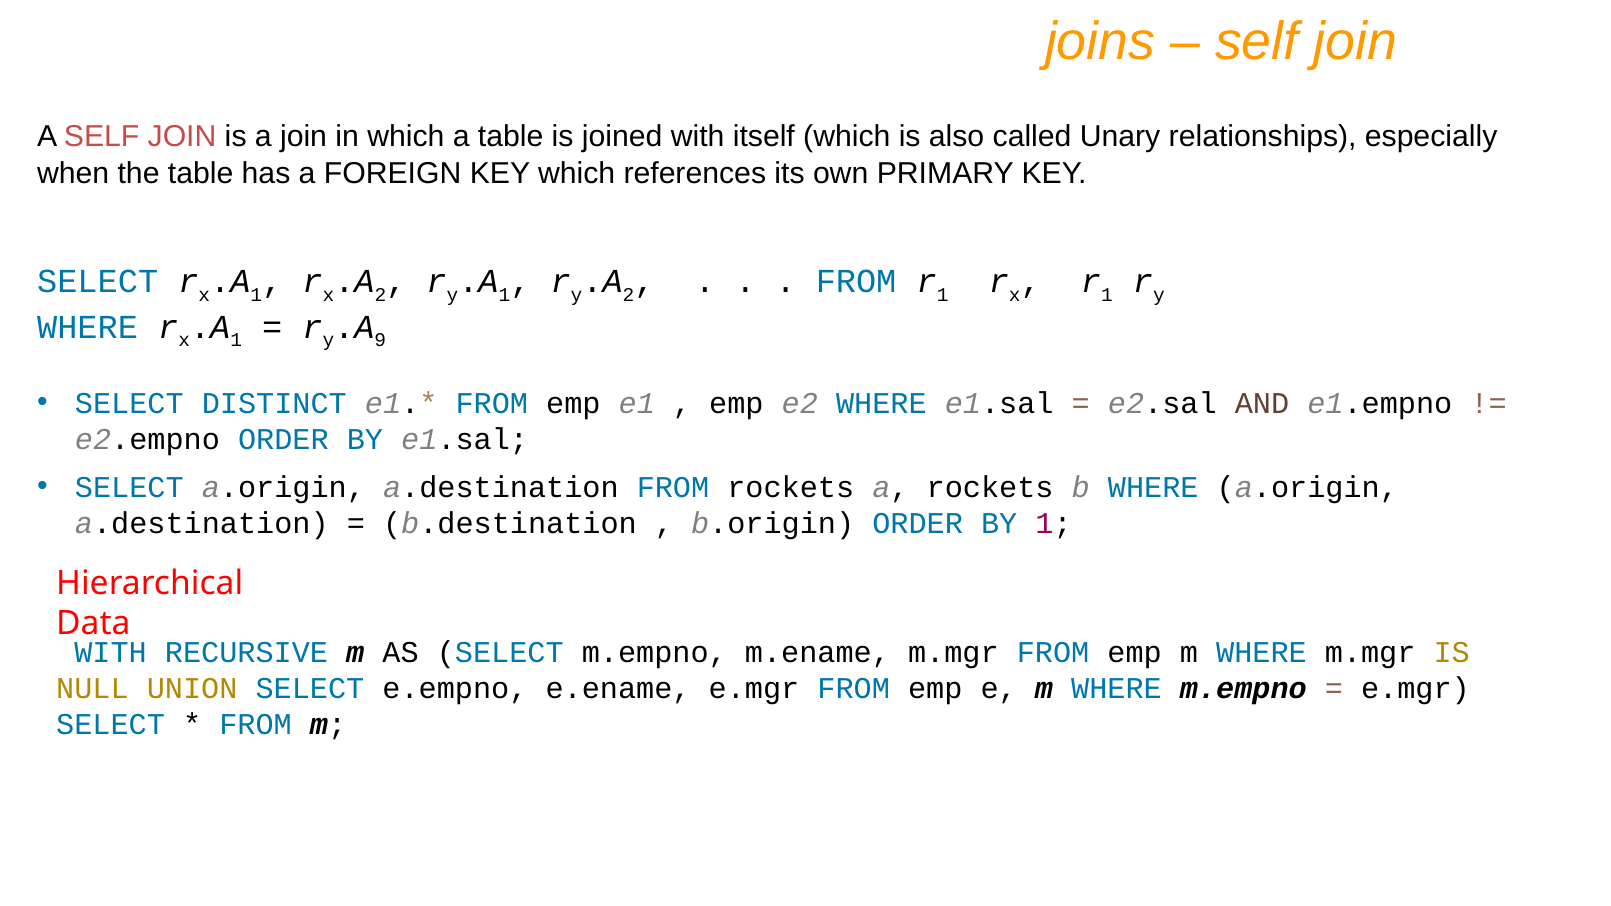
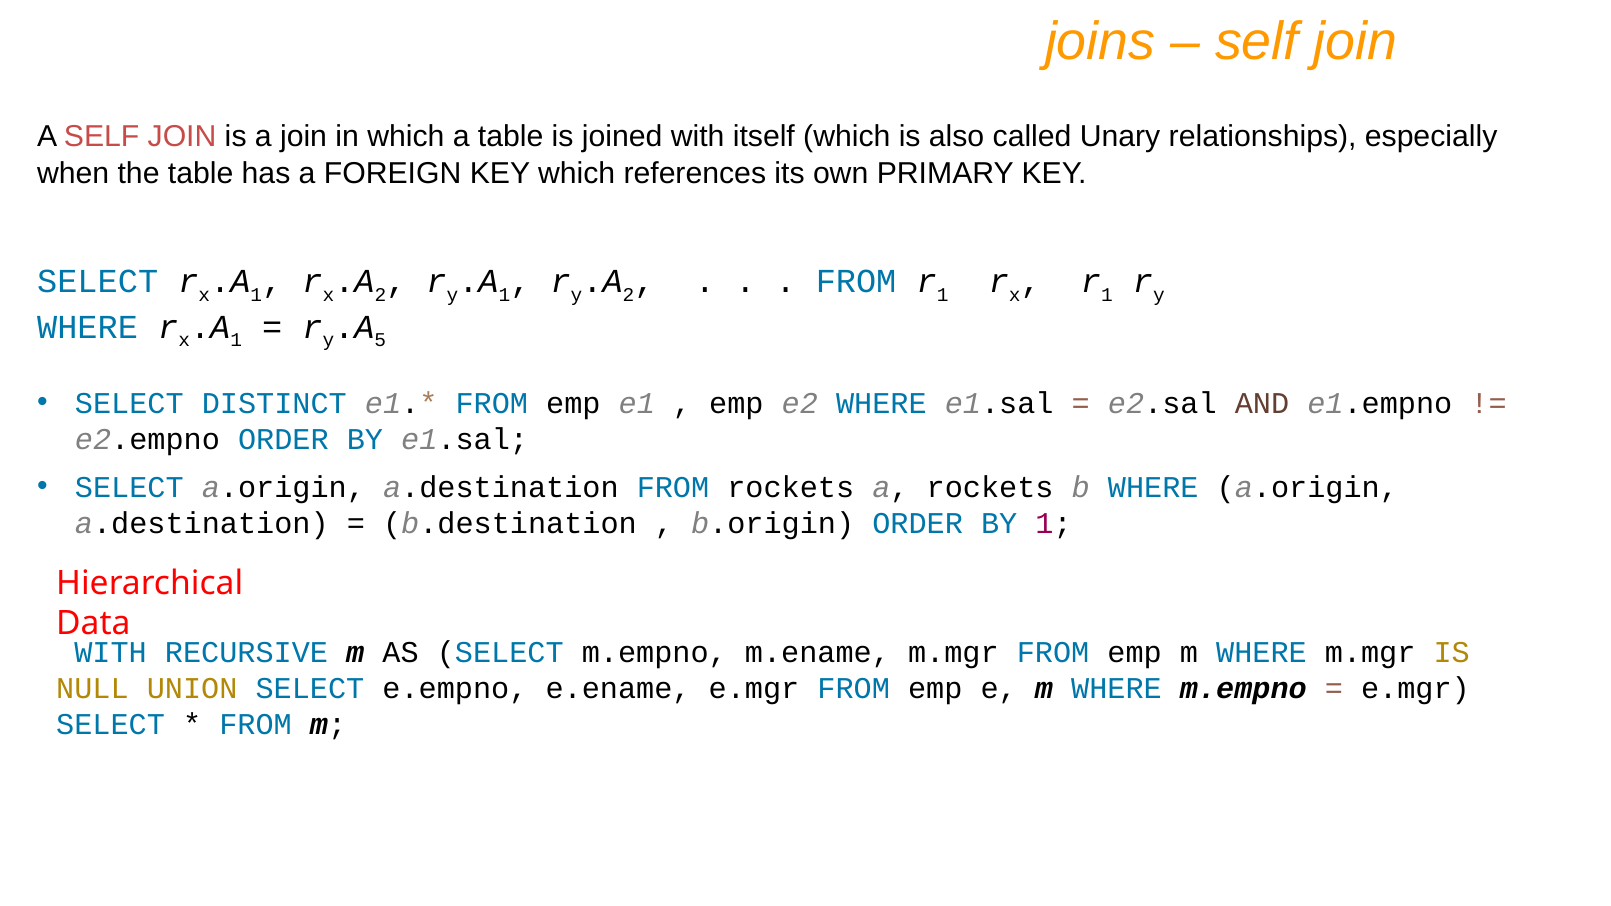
9: 9 -> 5 (380, 341)
